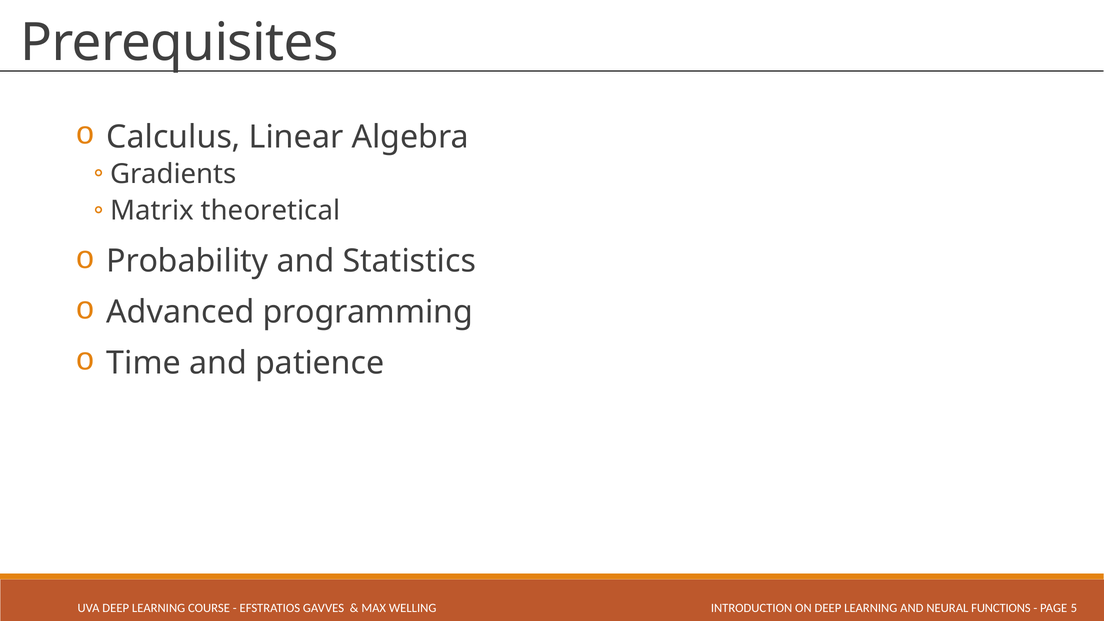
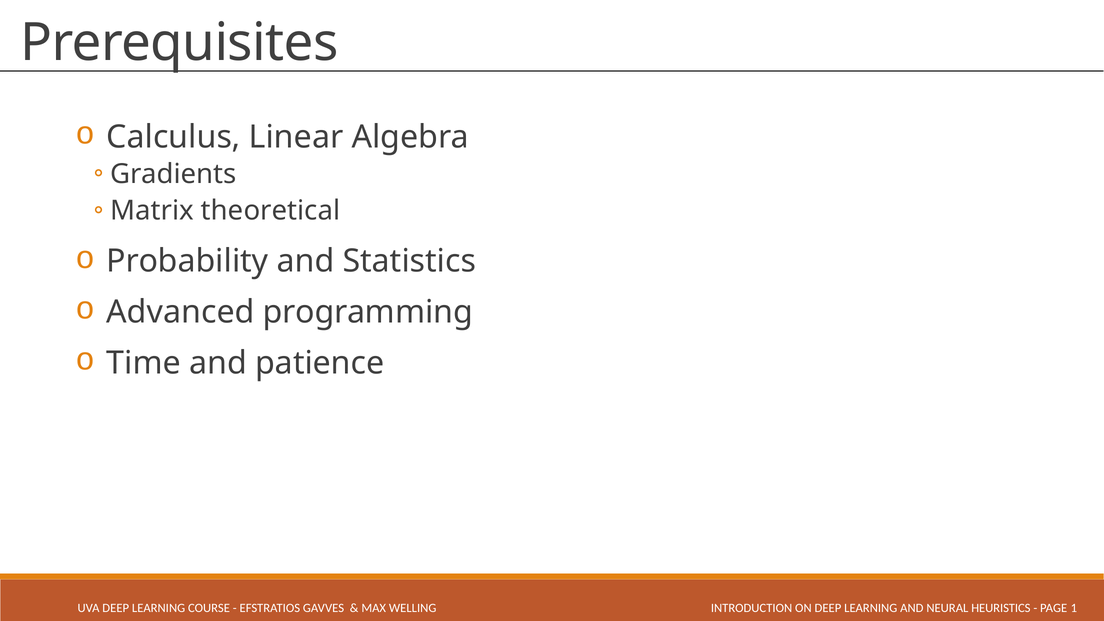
FUNCTIONS: FUNCTIONS -> HEURISTICS (1001, 608)
5: 5 -> 1 (1074, 608)
